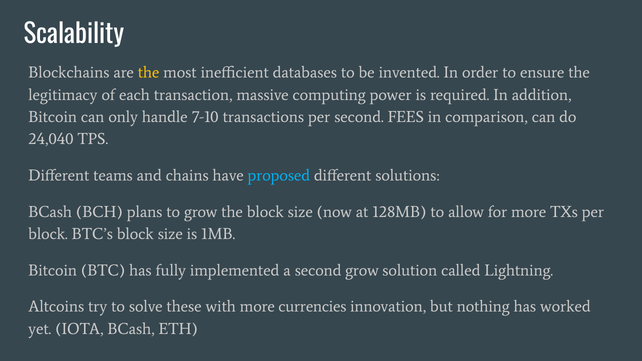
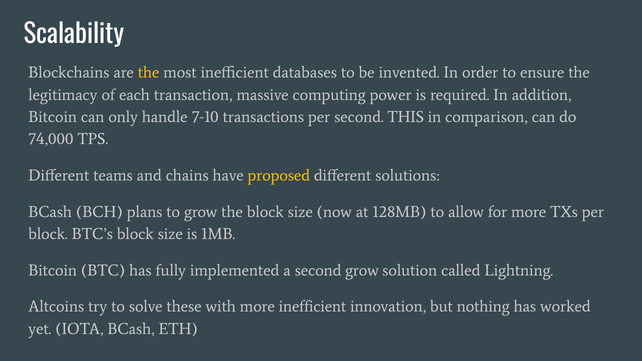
FEES: FEES -> THIS (406, 117)
24,040: 24,040 -> 74,000 (51, 139)
proposed colour: light blue -> yellow (279, 175)
more currencies: currencies -> inefficient (312, 307)
